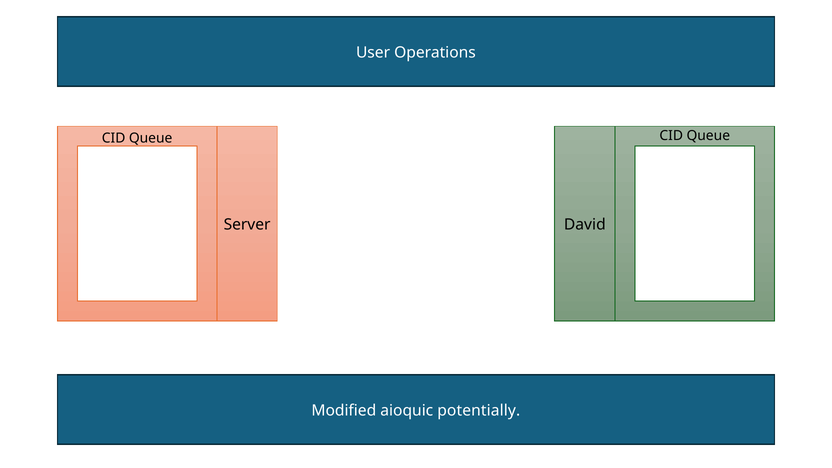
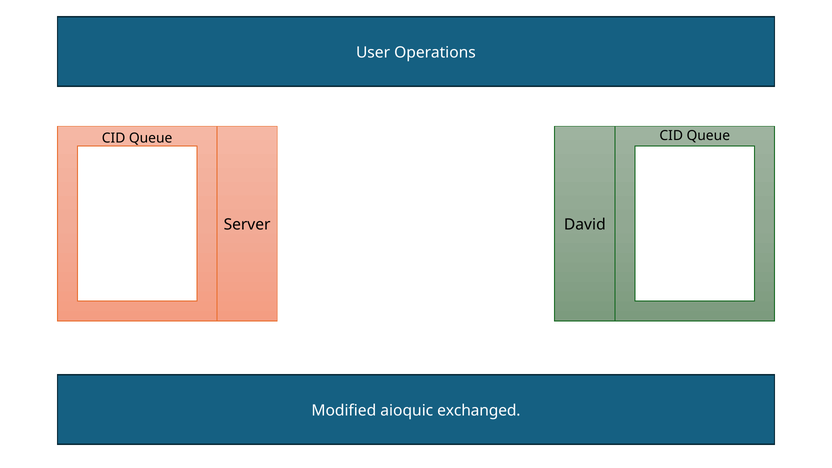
potentially: potentially -> exchanged (479, 411)
